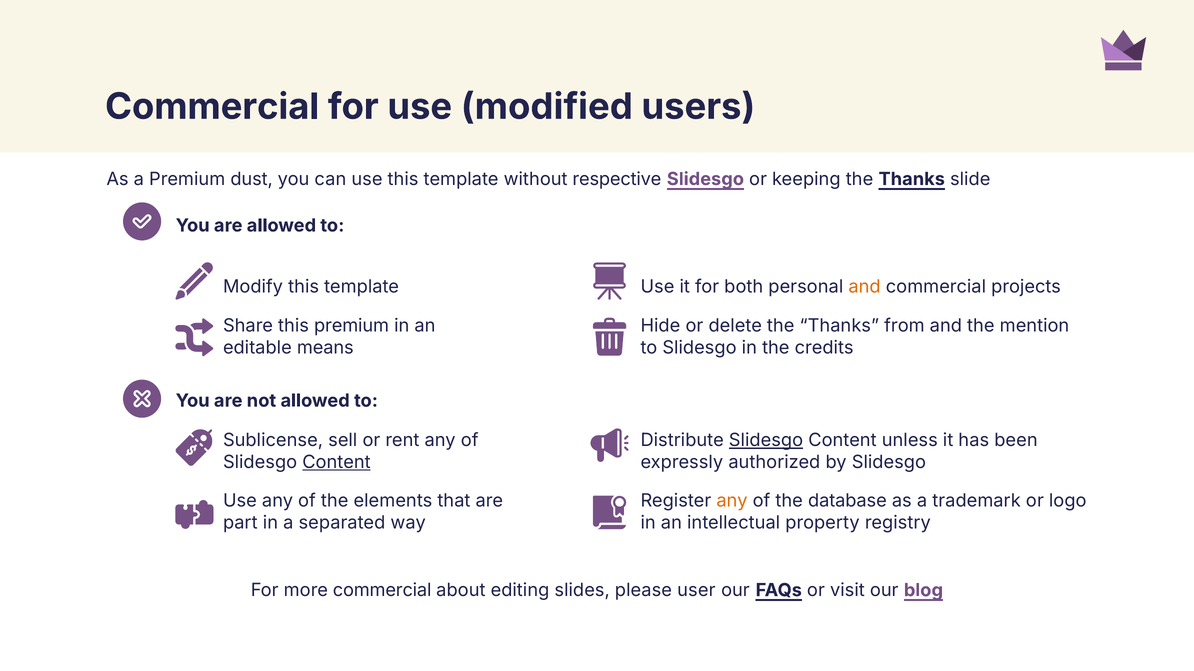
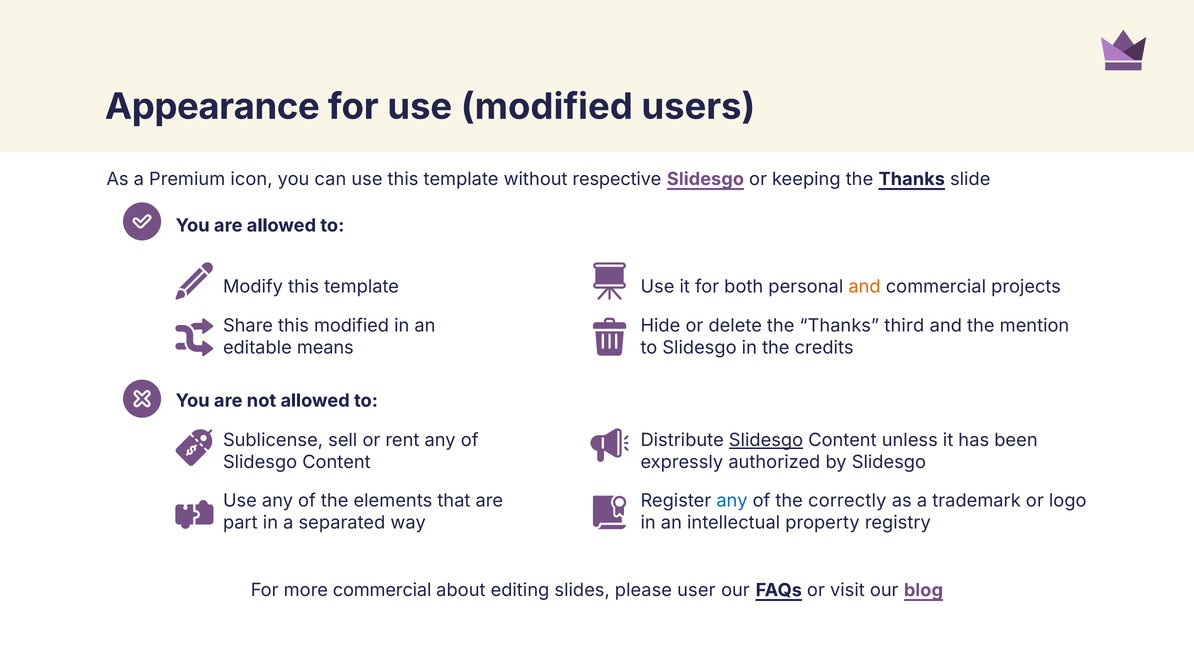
Commercial: Commercial -> Appearance (212, 107)
dust: dust -> icon (252, 179)
this premium: premium -> modified (351, 326)
from: from -> third (904, 326)
Content underline: present -> none (336, 463)
any colour: orange -> blue (732, 501)
database: database -> correctly (847, 501)
